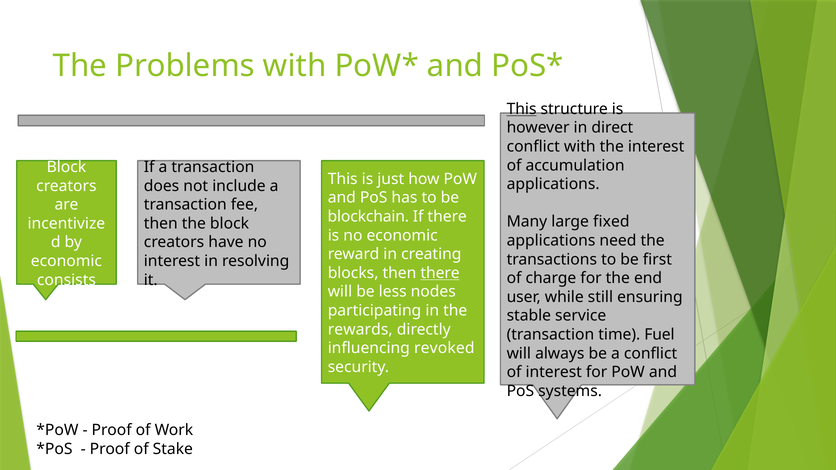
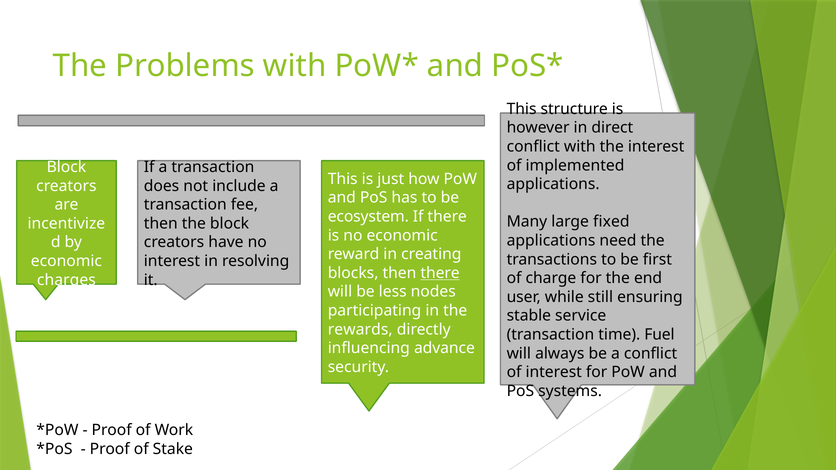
This underline: present -> none (522, 109)
accumulation: accumulation -> implemented (575, 165)
blockchain: blockchain -> ecosystem (368, 217)
consists: consists -> charges (66, 280)
revoked: revoked -> advance (444, 348)
